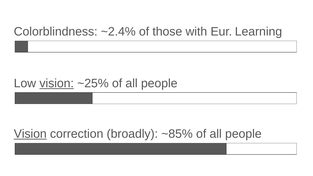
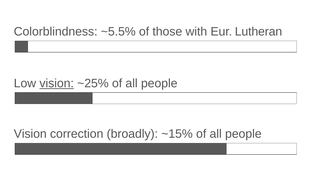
~2.4%: ~2.4% -> ~5.5% (118, 32)
Learning: Learning -> Lutheran (258, 32)
Vision underline: present -> none (30, 134)
~85%: ~85% -> ~15% (177, 134)
